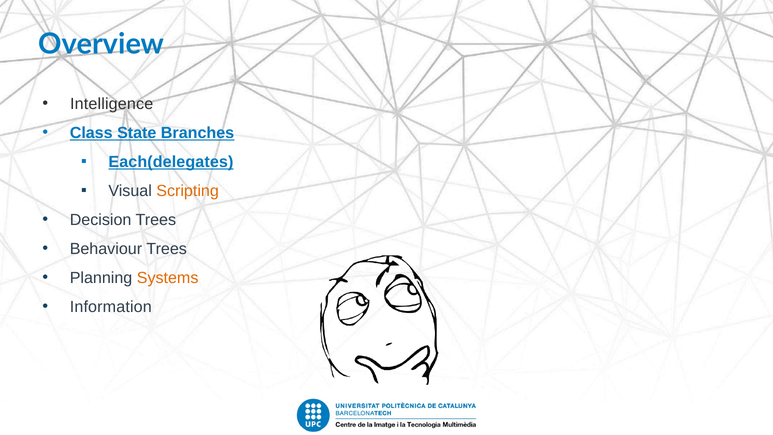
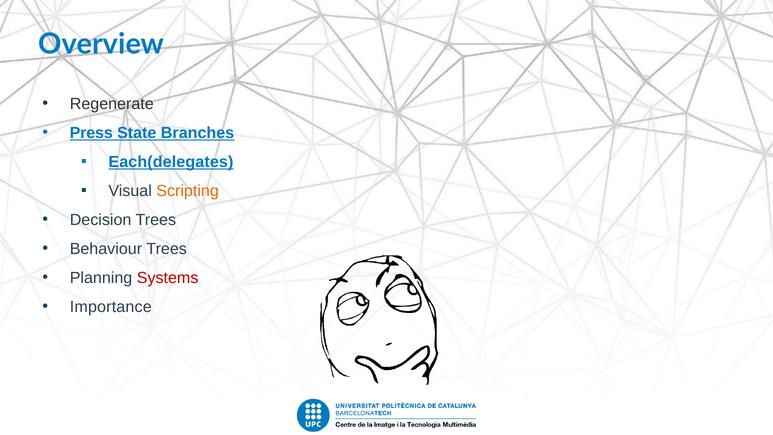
Intelligence: Intelligence -> Regenerate (112, 104)
Class: Class -> Press (91, 133)
Systems colour: orange -> red (168, 278)
Information: Information -> Importance (111, 307)
